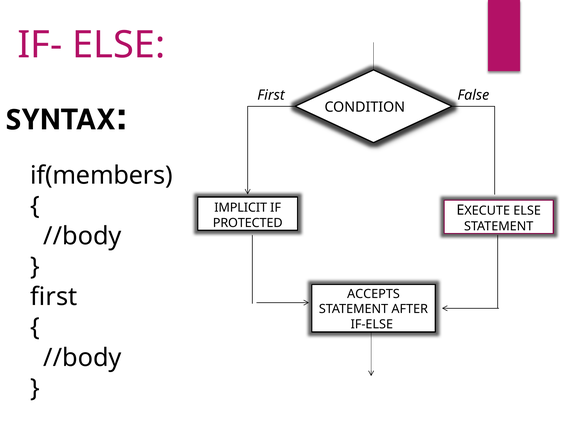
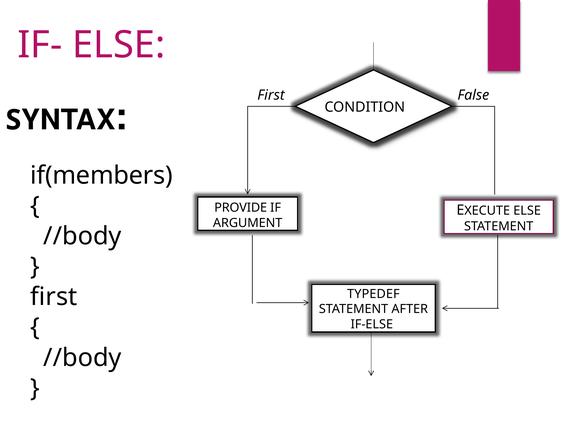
IMPLICIT: IMPLICIT -> PROVIDE (241, 208)
PROTECTED: PROTECTED -> ARGUMENT (248, 223)
ACCEPTS: ACCEPTS -> TYPEDEF (373, 294)
